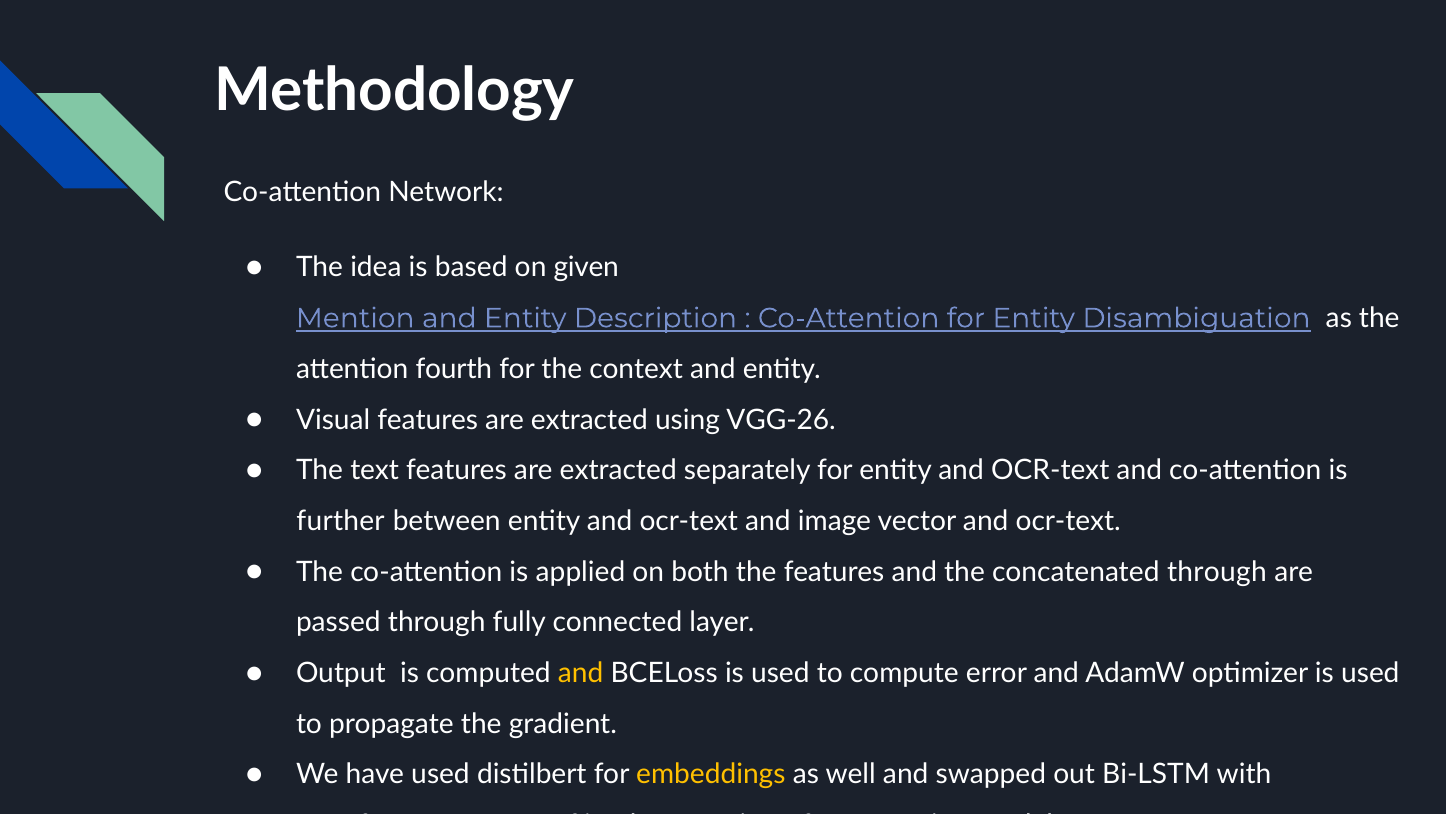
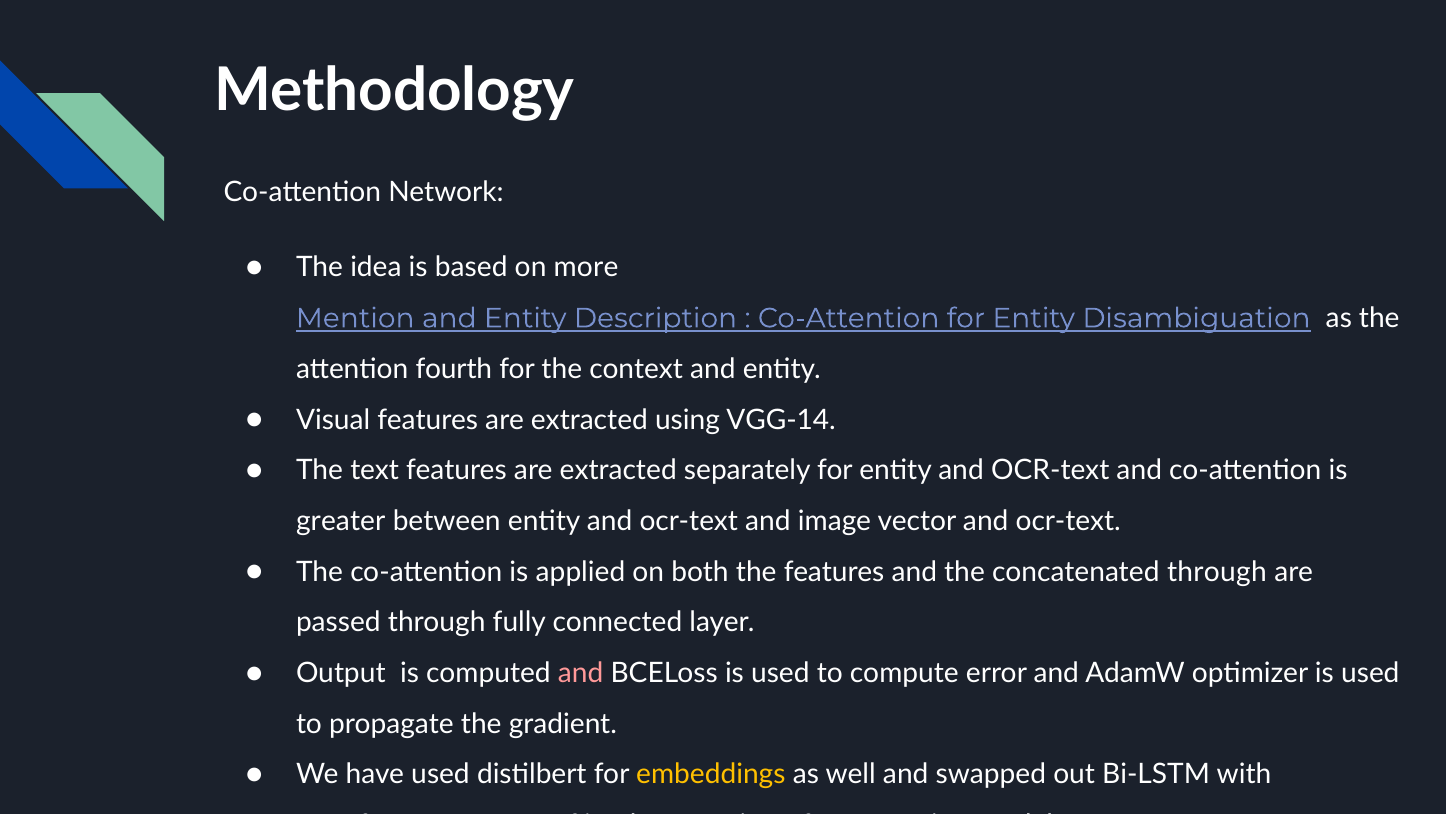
given: given -> more (586, 267)
VGG-26: VGG-26 -> VGG-14 (781, 420)
further: further -> greater (341, 521)
and colour: yellow -> pink (581, 673)
